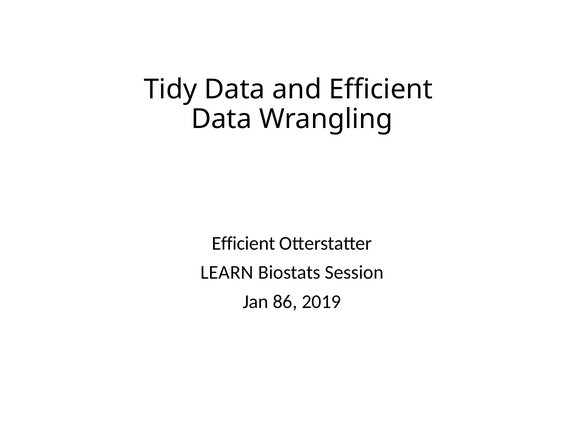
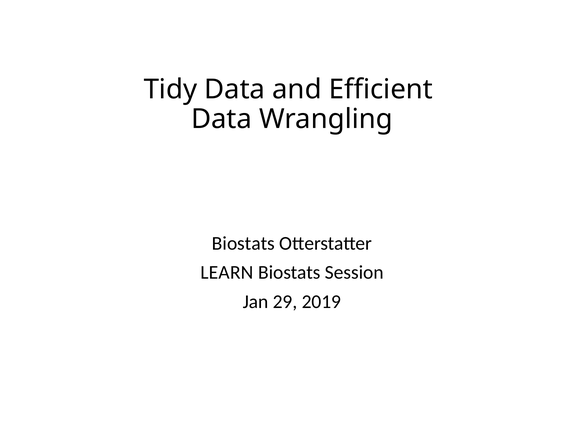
Efficient: Efficient -> Biostats (243, 243)
86: 86 -> 29 (285, 302)
